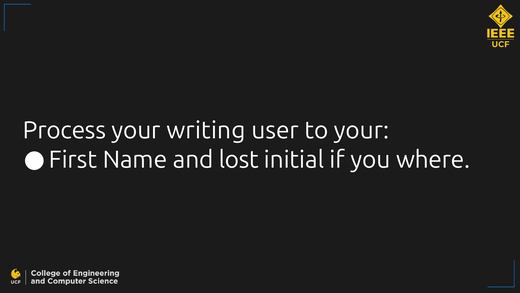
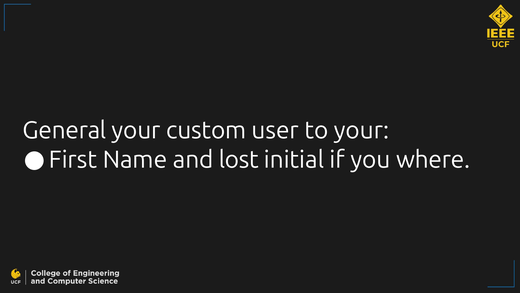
Process: Process -> General (64, 130)
writing: writing -> custom (206, 130)
